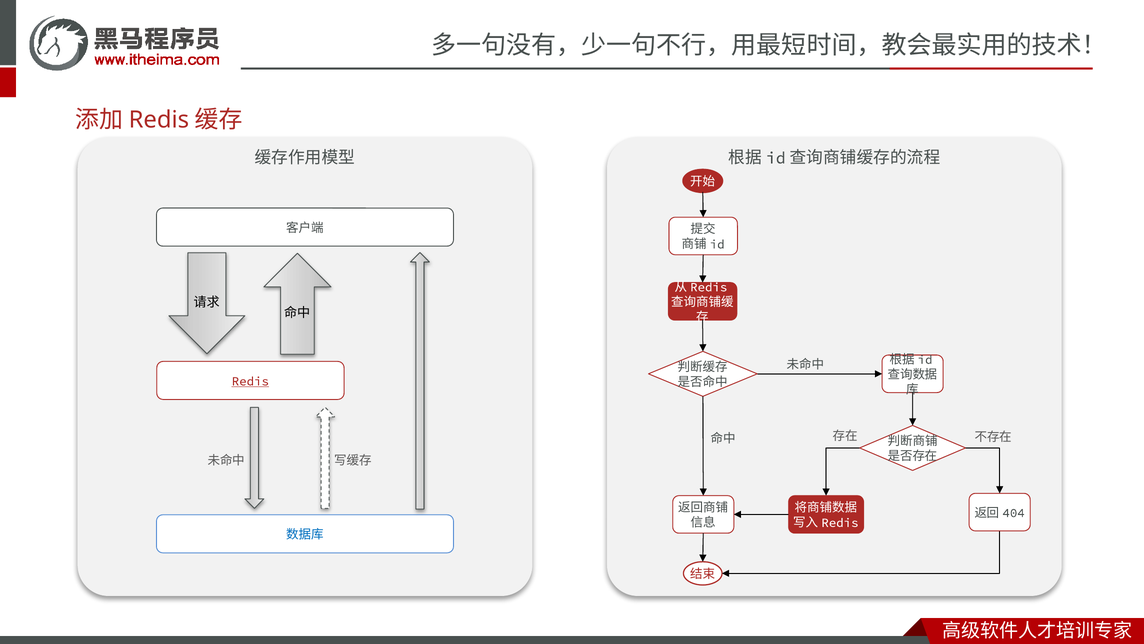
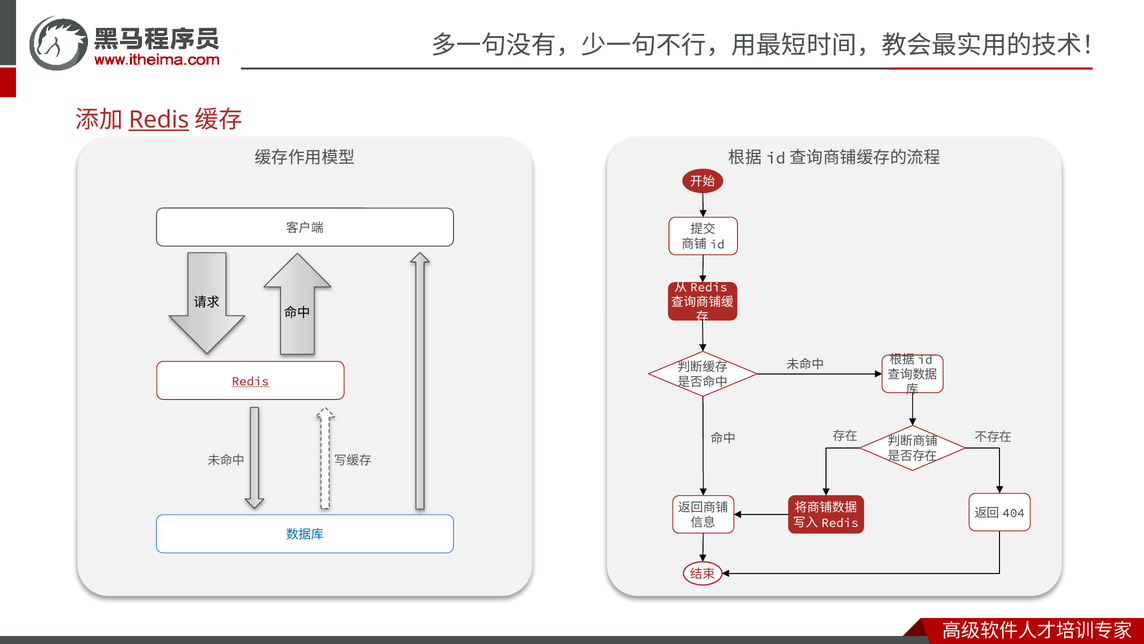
Redis underline: none -> present (159, 120)
